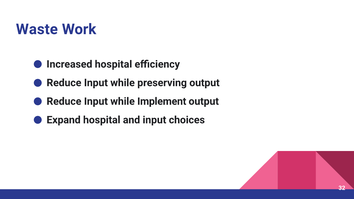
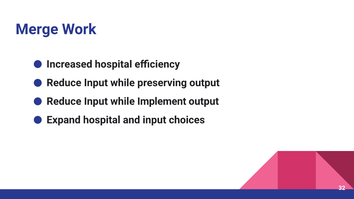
Waste: Waste -> Merge (37, 29)
